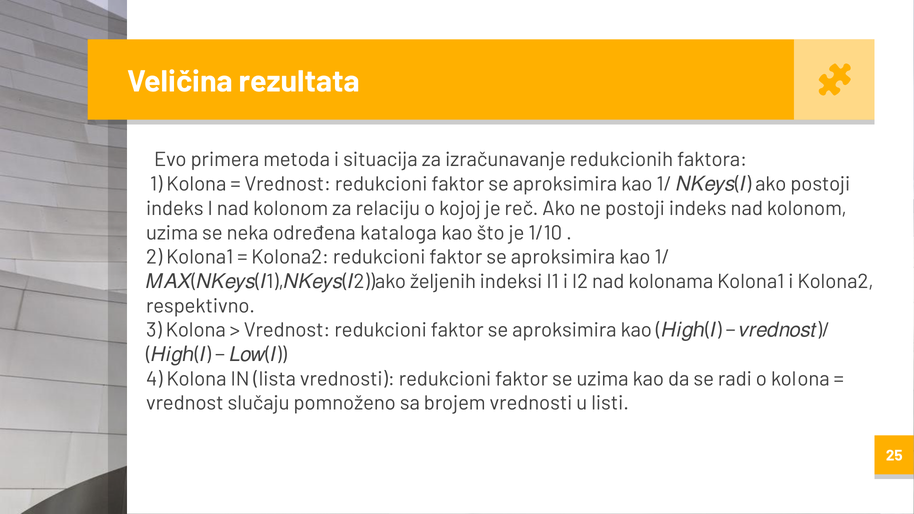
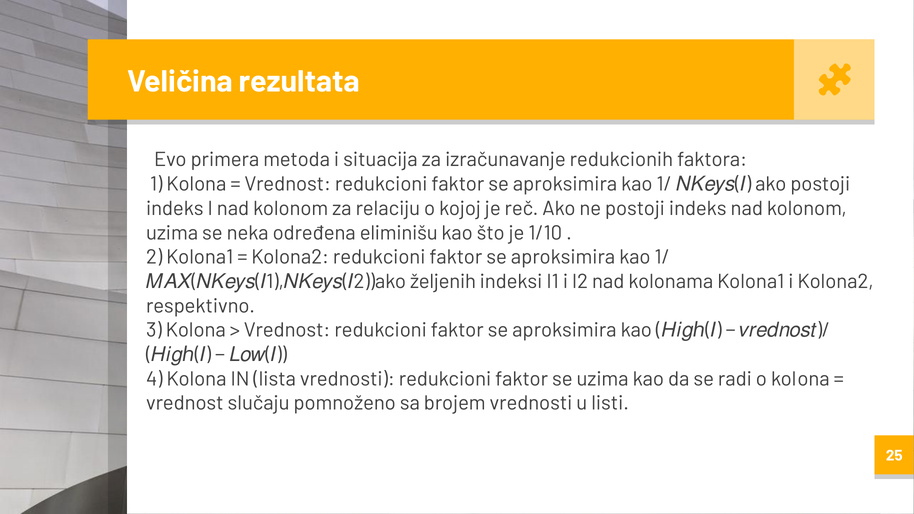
kataloga: kataloga -> eliminišu (399, 233)
